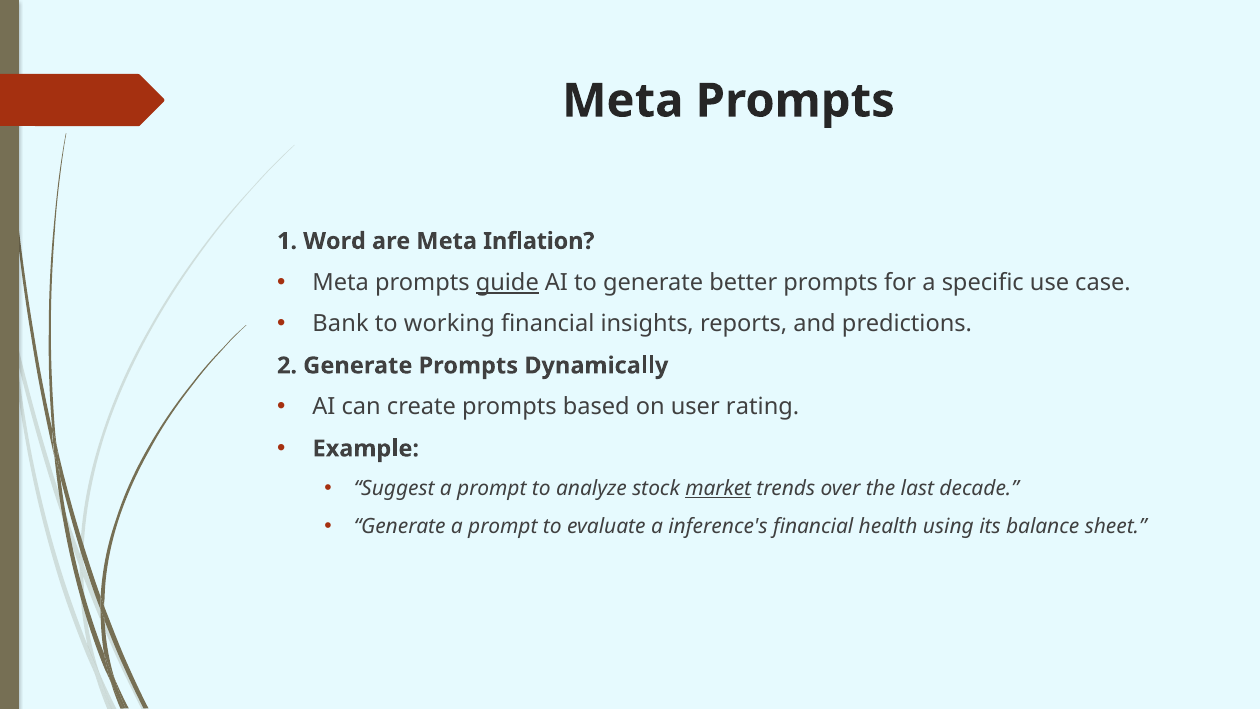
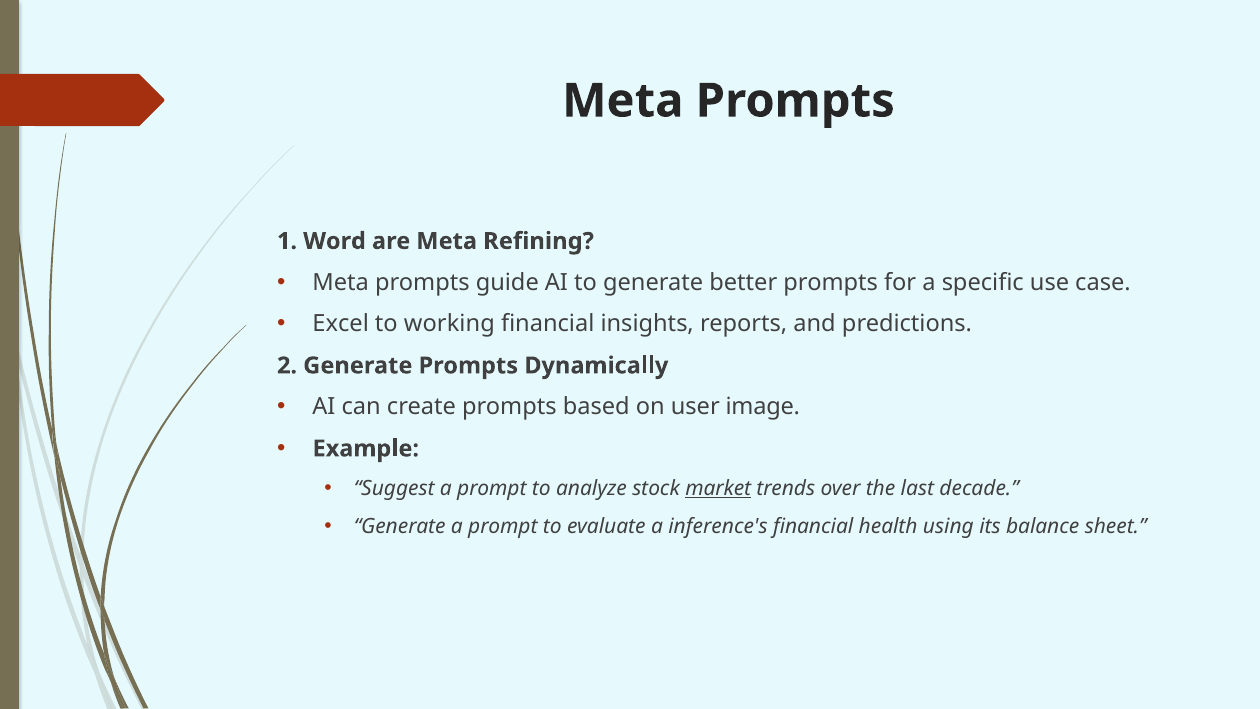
Inflation: Inflation -> Refining (539, 241)
guide underline: present -> none (507, 283)
Bank: Bank -> Excel (341, 324)
rating: rating -> image (763, 407)
